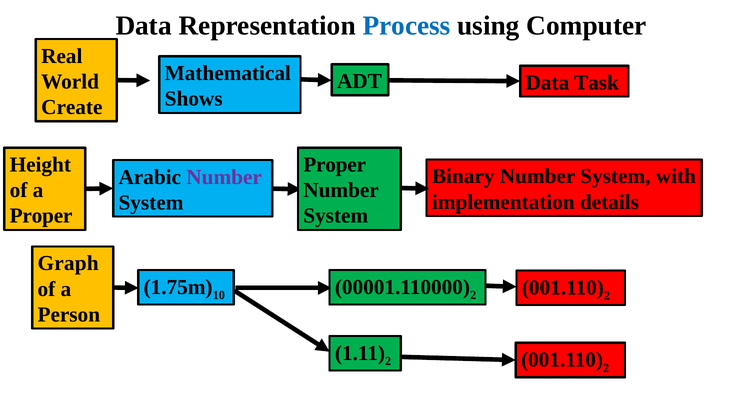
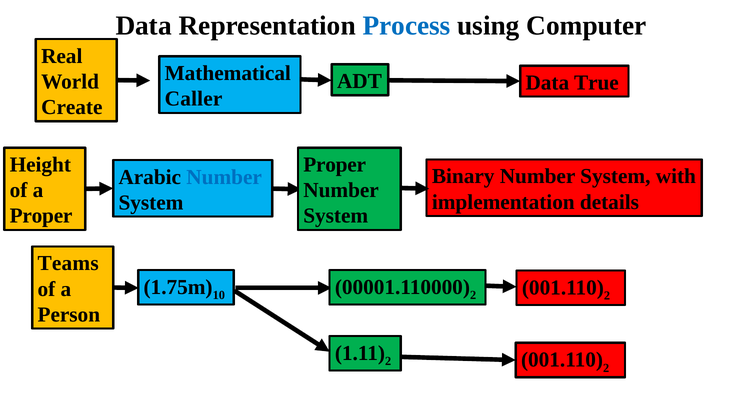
Task: Task -> True (596, 83)
Shows: Shows -> Caller (194, 99)
Number colour: purple -> blue (224, 177)
Graph: Graph -> Teams (68, 263)
